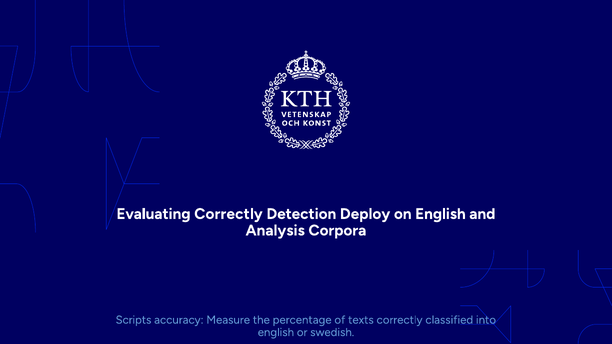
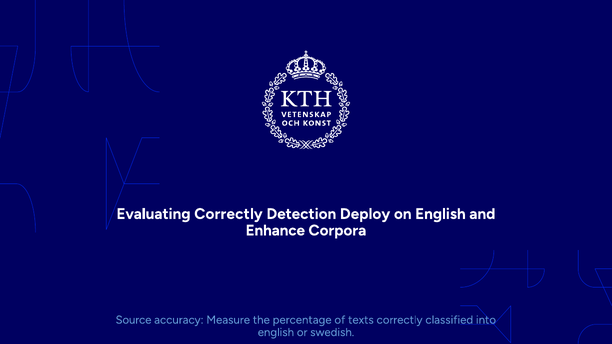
Analysis: Analysis -> Enhance (275, 231)
Scripts: Scripts -> Source (133, 320)
